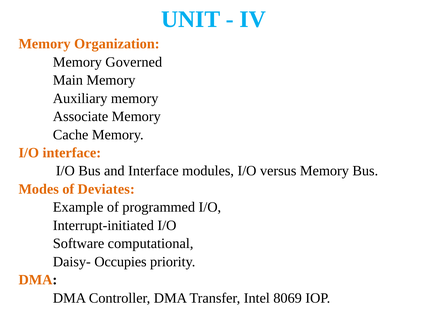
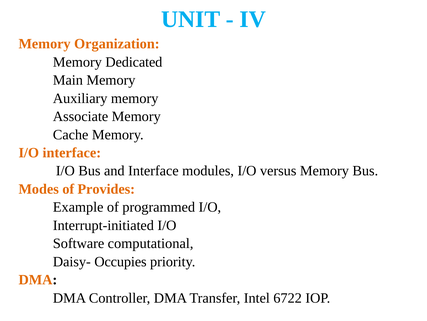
Governed: Governed -> Dedicated (134, 62)
Deviates: Deviates -> Provides (106, 189)
8069: 8069 -> 6722 (288, 297)
